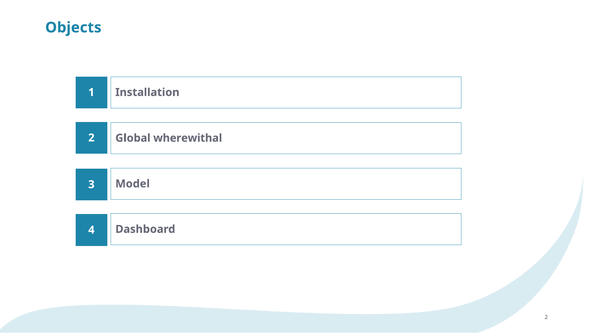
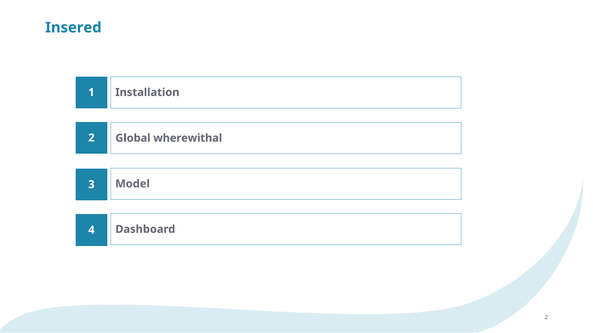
Objects: Objects -> Insered (73, 28)
